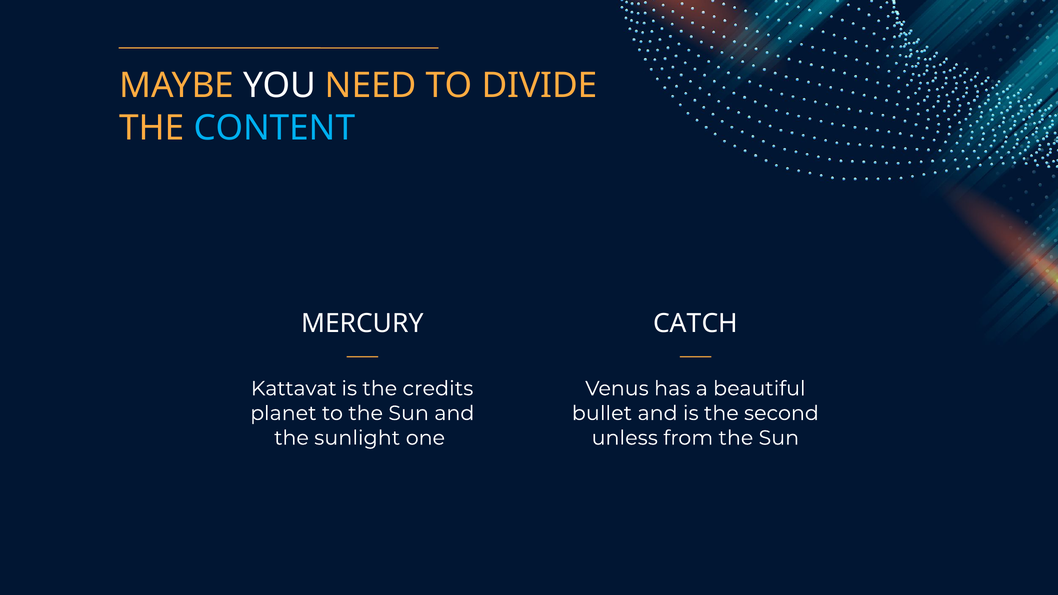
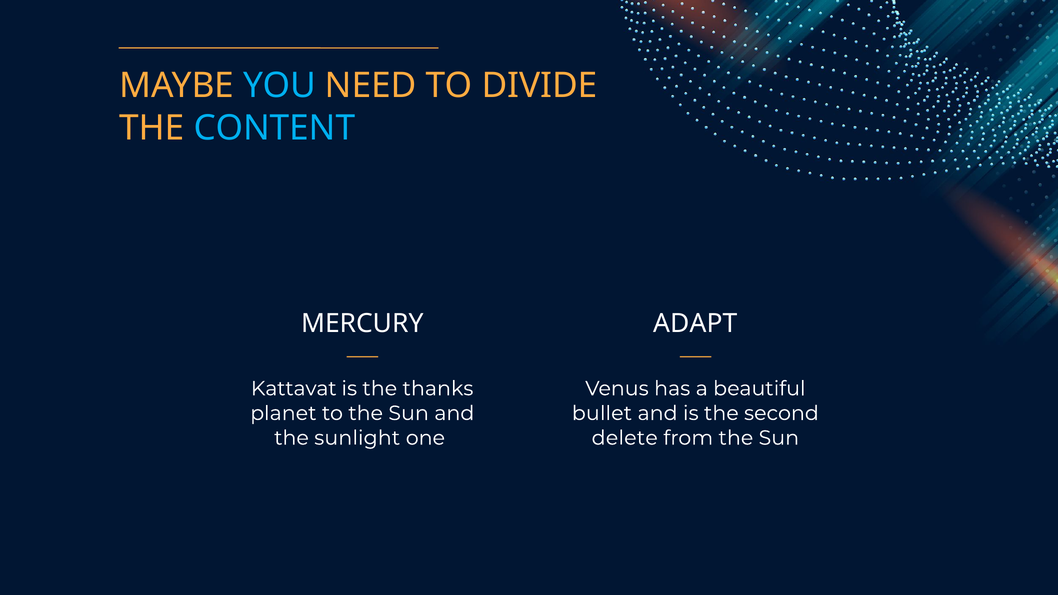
YOU colour: white -> light blue (280, 86)
CATCH: CATCH -> ADAPT (695, 324)
credits: credits -> thanks (438, 389)
unless: unless -> delete (625, 438)
